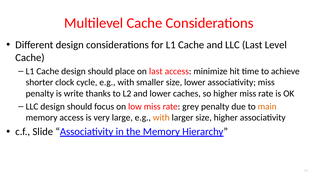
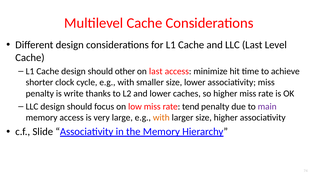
place: place -> other (125, 71)
grey: grey -> tend (191, 106)
main colour: orange -> purple (267, 106)
